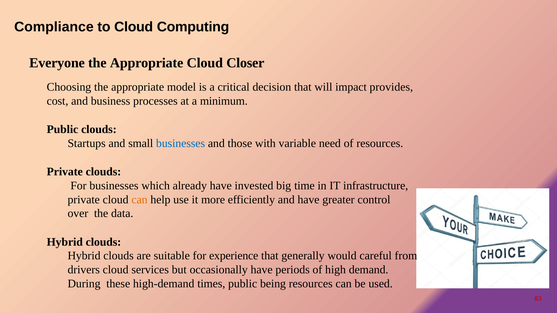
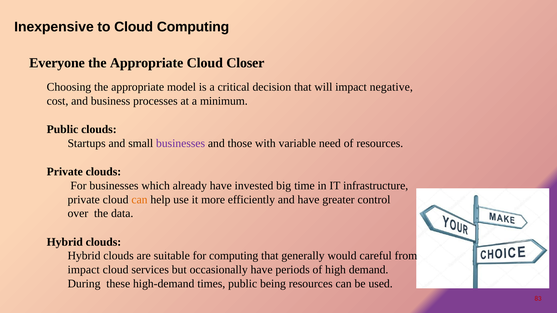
Compliance: Compliance -> Inexpensive (54, 27)
provides: provides -> negative (391, 87)
businesses colour: blue -> purple (181, 143)
for experience: experience -> computing (234, 256)
drivers: drivers -> impact (84, 270)
